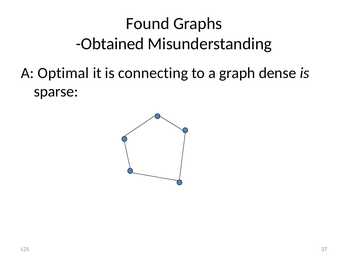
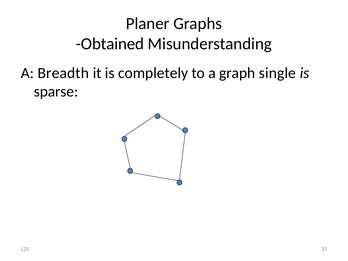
Found: Found -> Planer (148, 24)
Optimal: Optimal -> Breadth (63, 73)
connecting: connecting -> completely (153, 73)
dense: dense -> single (277, 73)
